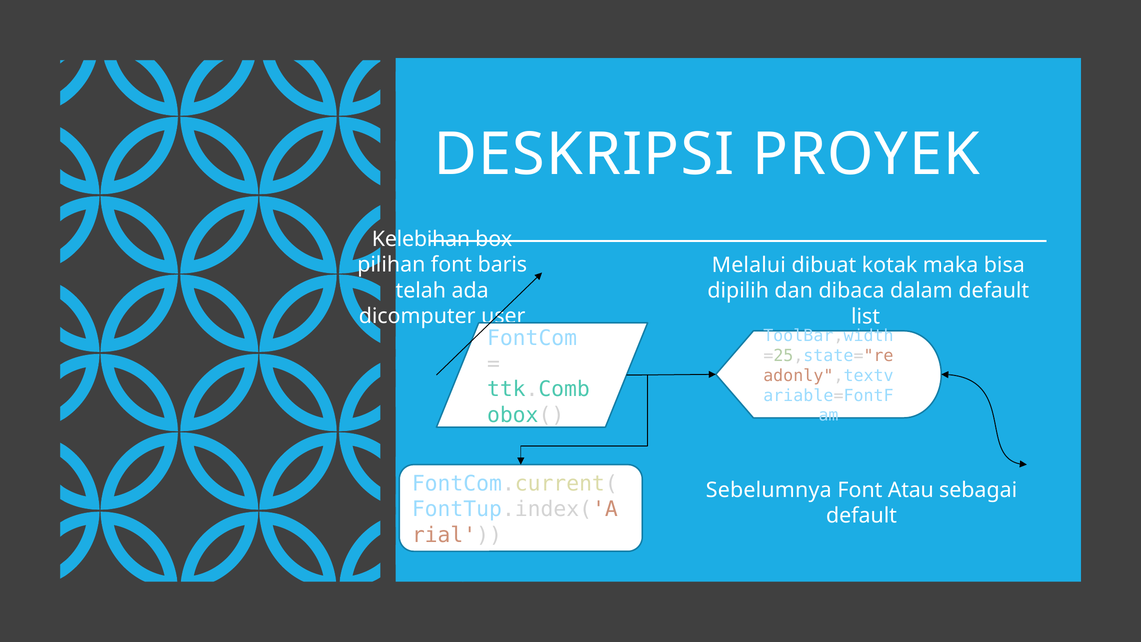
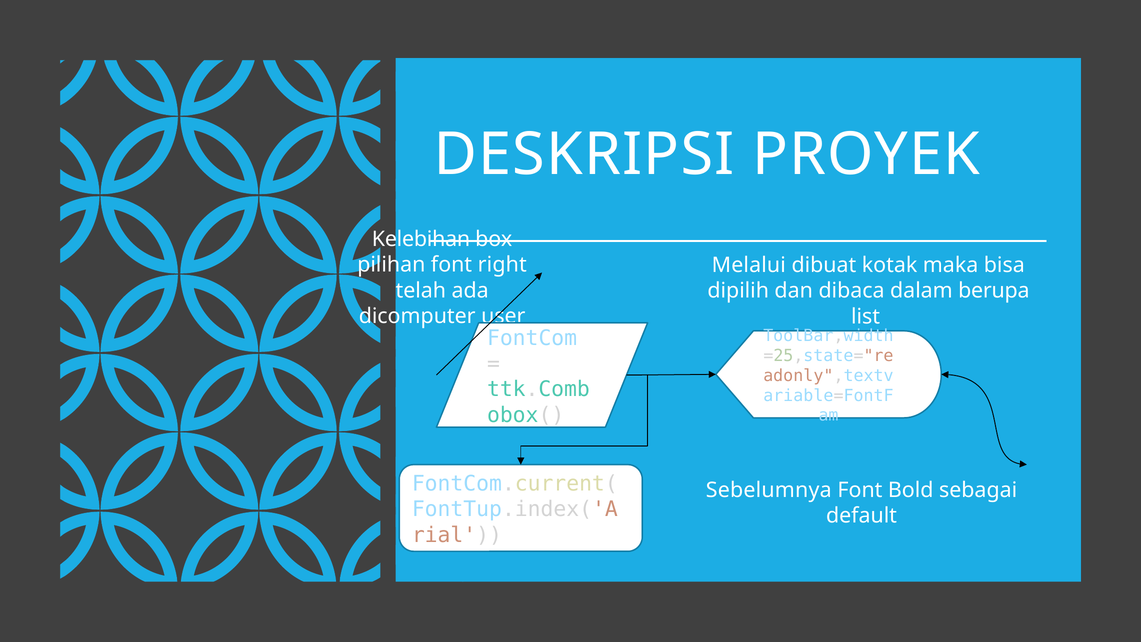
baris: baris -> right (502, 265)
dalam default: default -> berupa (994, 291)
Atau: Atau -> Bold (911, 490)
